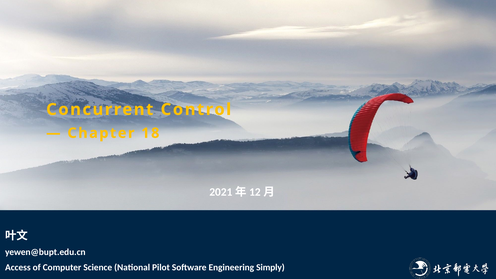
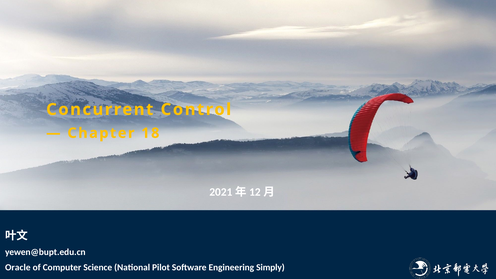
Access: Access -> Oracle (18, 267)
